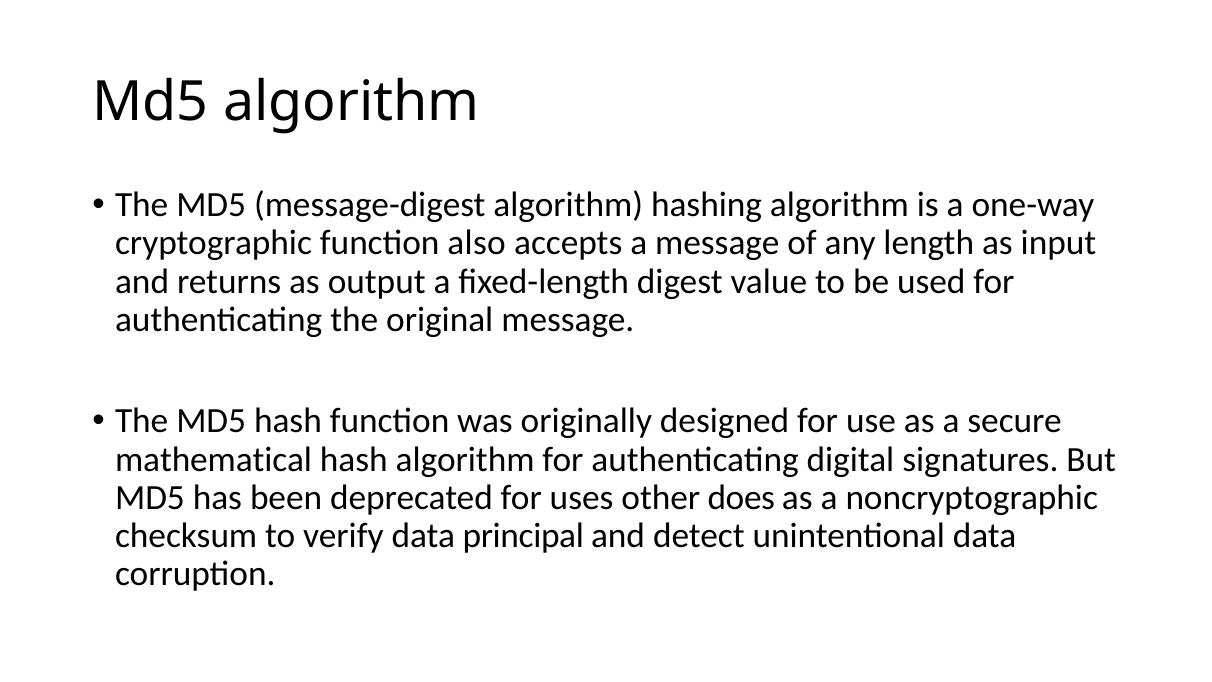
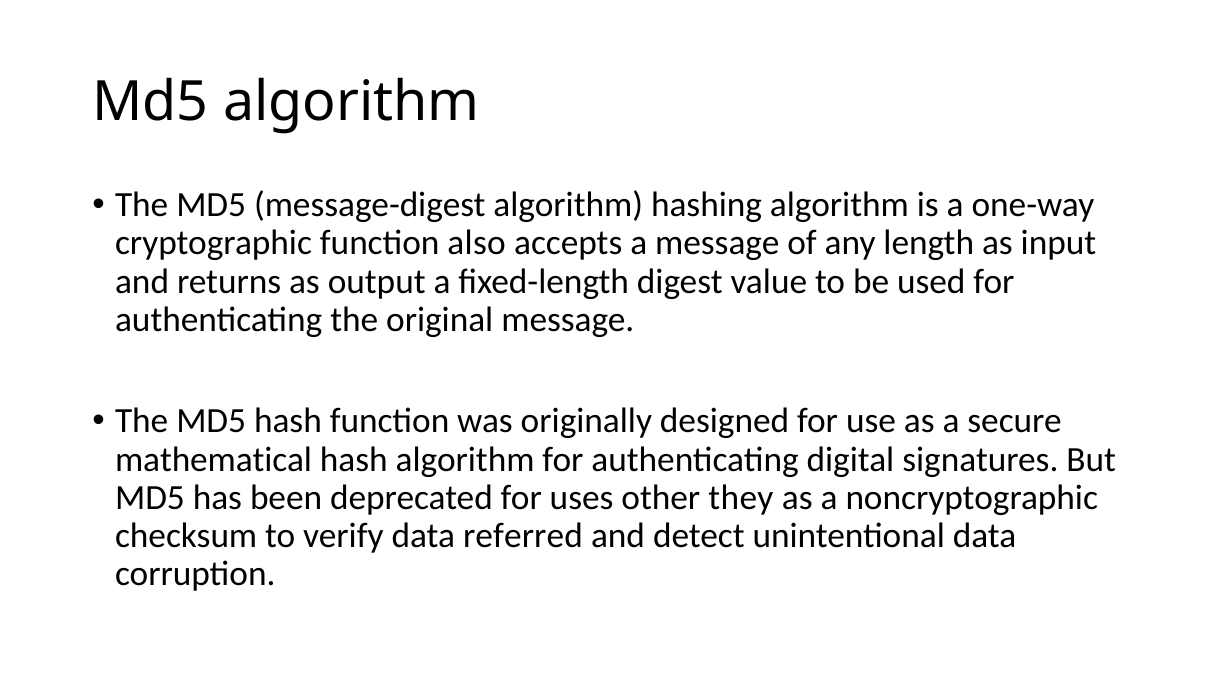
does: does -> they (741, 497)
principal: principal -> referred (523, 536)
